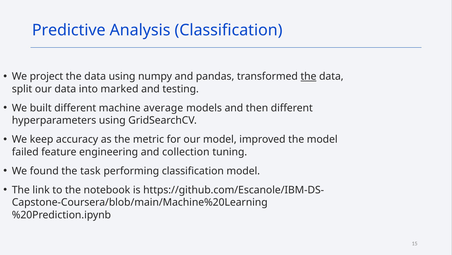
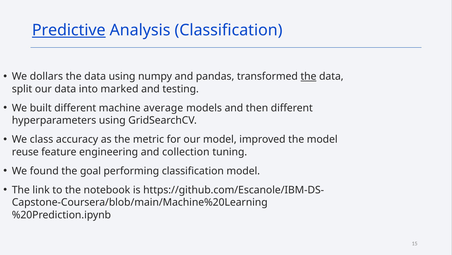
Predictive underline: none -> present (69, 30)
project: project -> dollars (46, 76)
keep: keep -> class (42, 139)
failed: failed -> reuse (25, 152)
task: task -> goal (90, 171)
